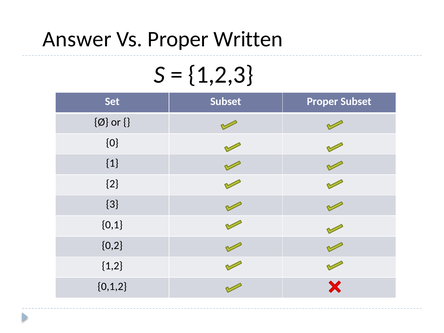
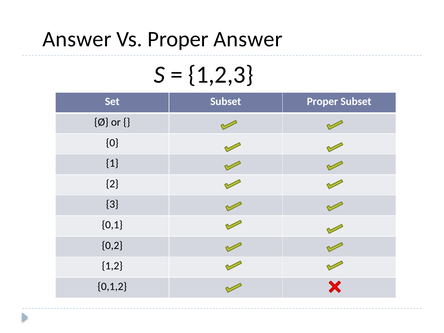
Proper Written: Written -> Answer (248, 39)
